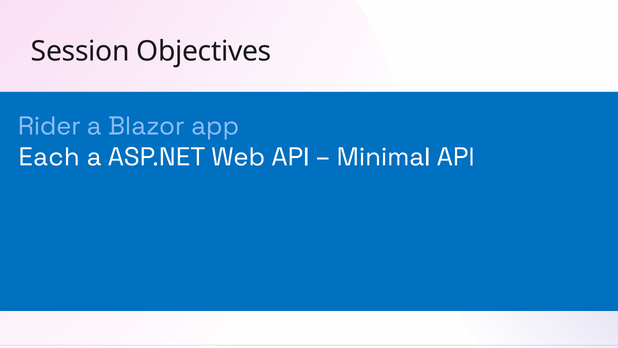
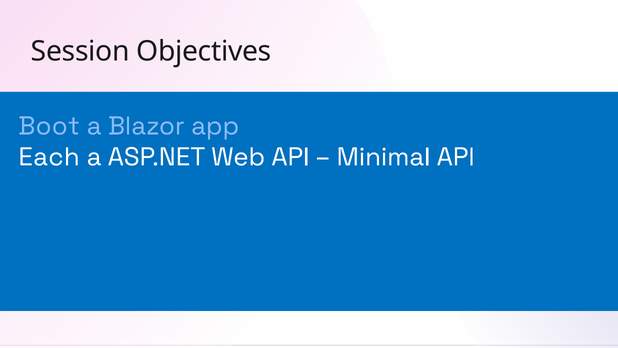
Rider: Rider -> Boot (49, 126)
